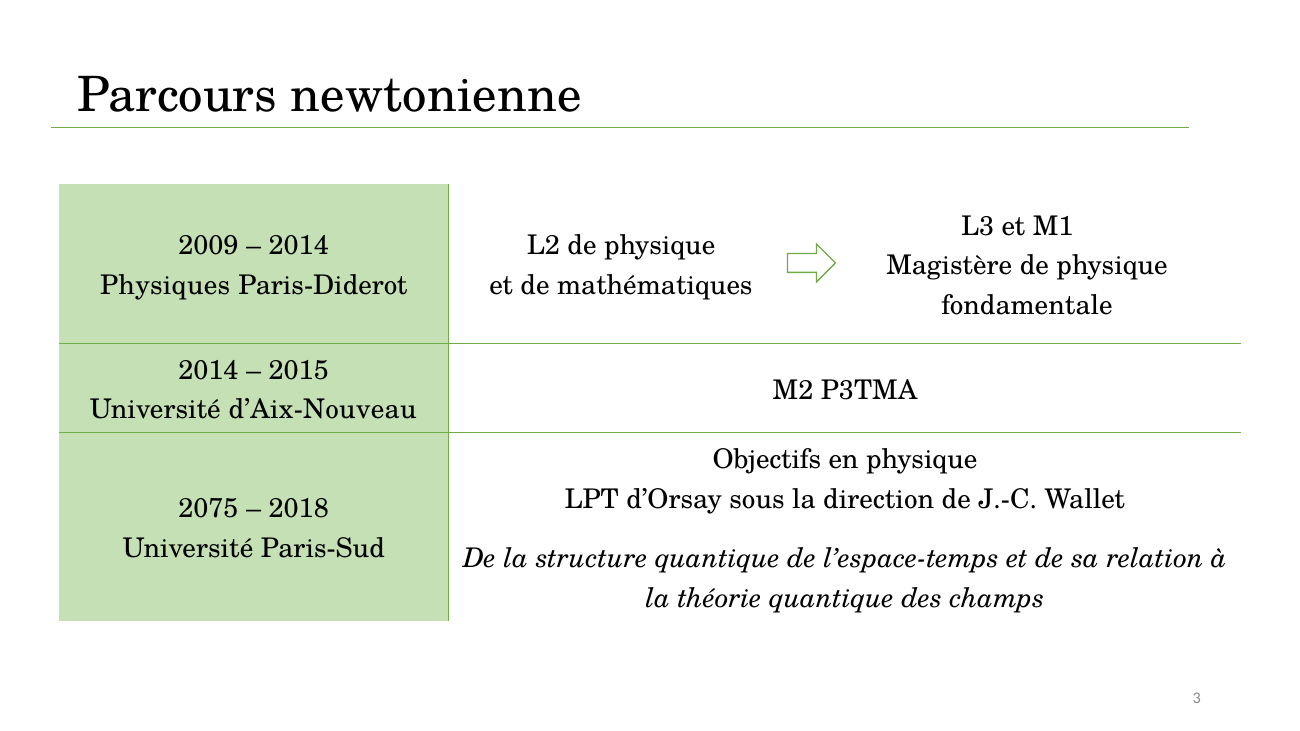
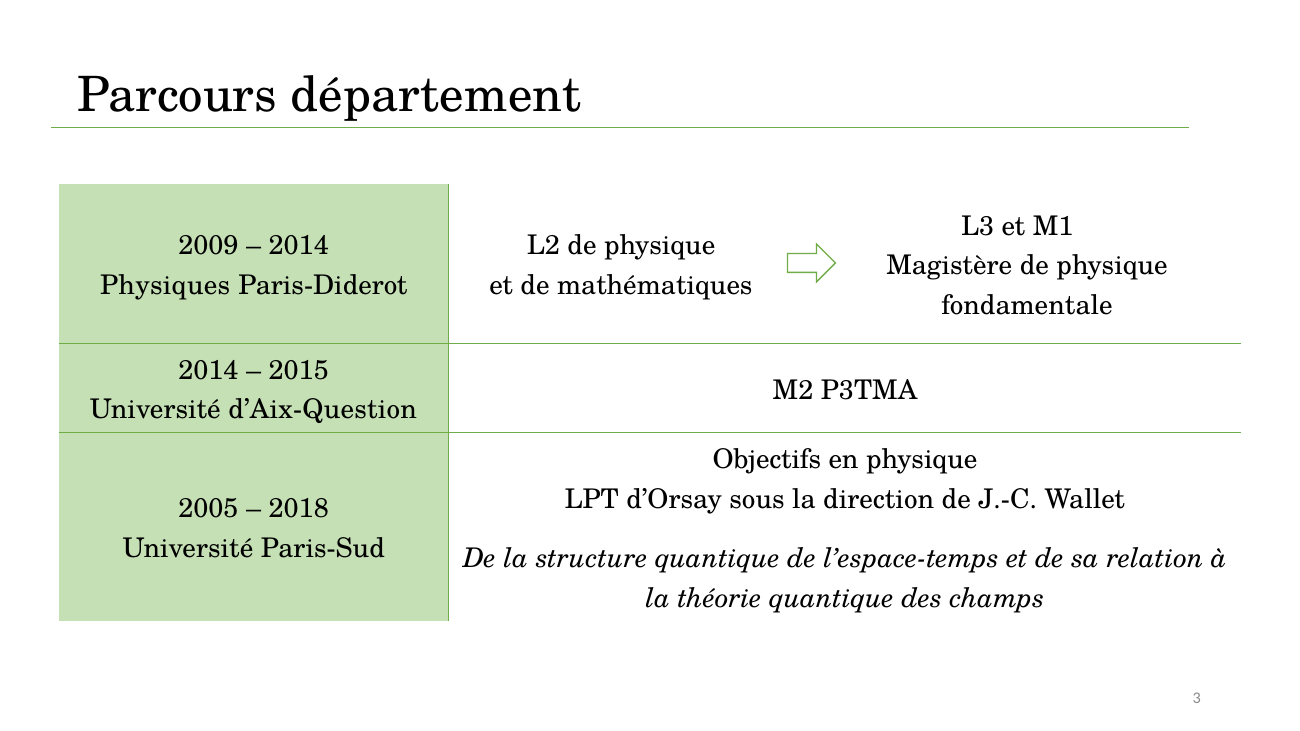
newtonienne: newtonienne -> département (436, 95)
d’Aix-Nouveau: d’Aix-Nouveau -> d’Aix-Question (323, 410)
2075: 2075 -> 2005 (208, 509)
